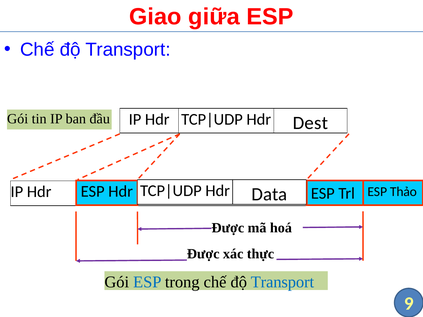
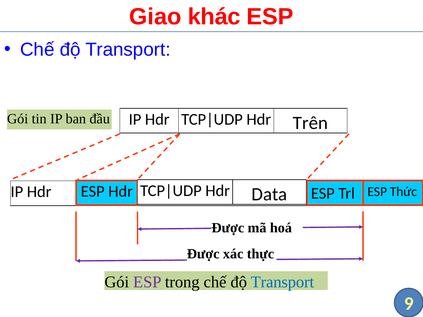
giữa: giữa -> khác (214, 17)
Dest: Dest -> Trên (310, 123)
Thảo: Thảo -> Thức (403, 192)
ESP colour: blue -> purple (147, 282)
